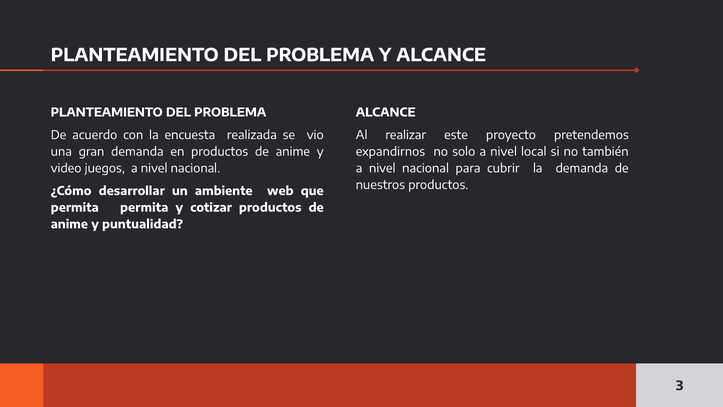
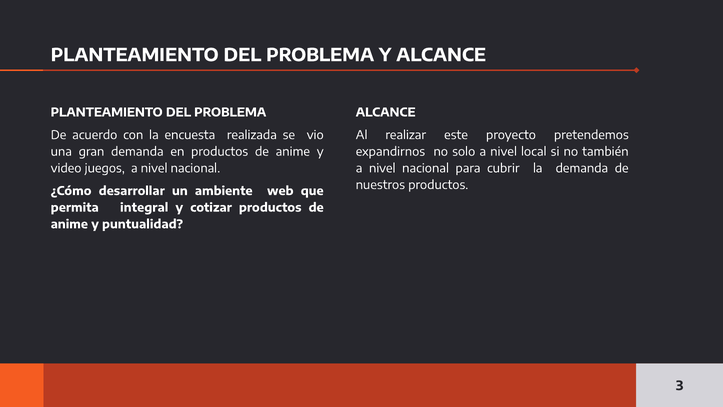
permita permita: permita -> integral (144, 208)
